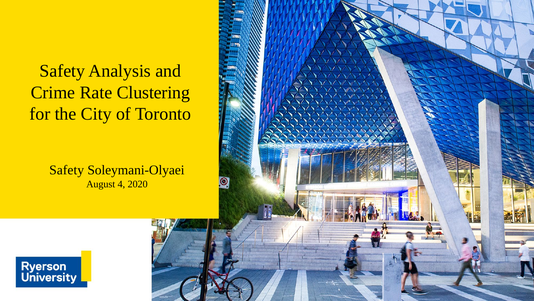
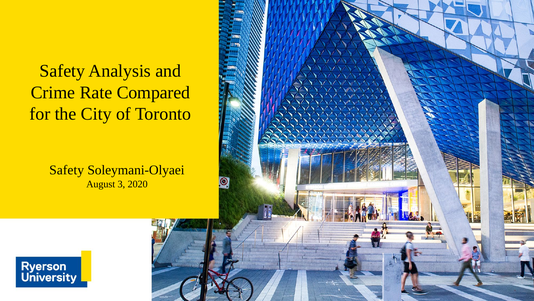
Clustering: Clustering -> Compared (153, 92)
4: 4 -> 3 (121, 184)
